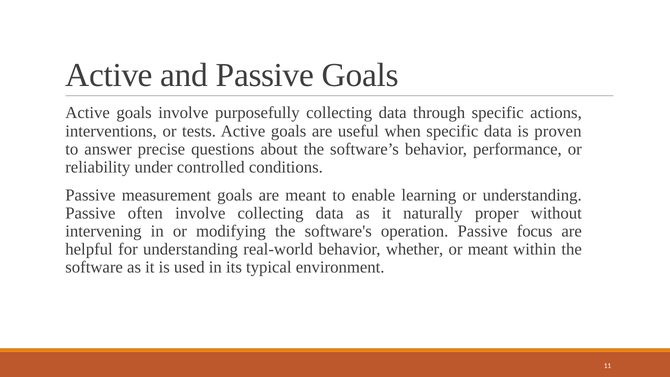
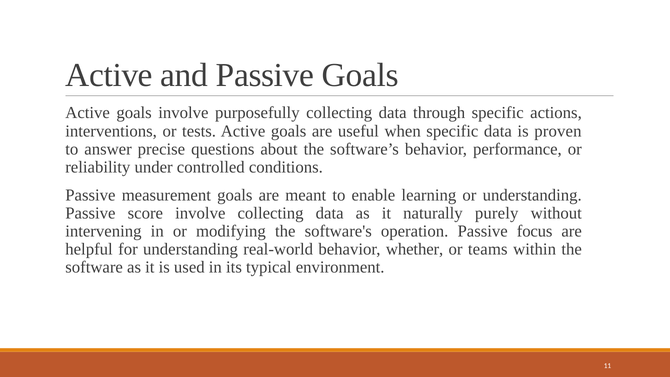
often: often -> score (145, 213)
proper: proper -> purely (497, 213)
or meant: meant -> teams (488, 249)
